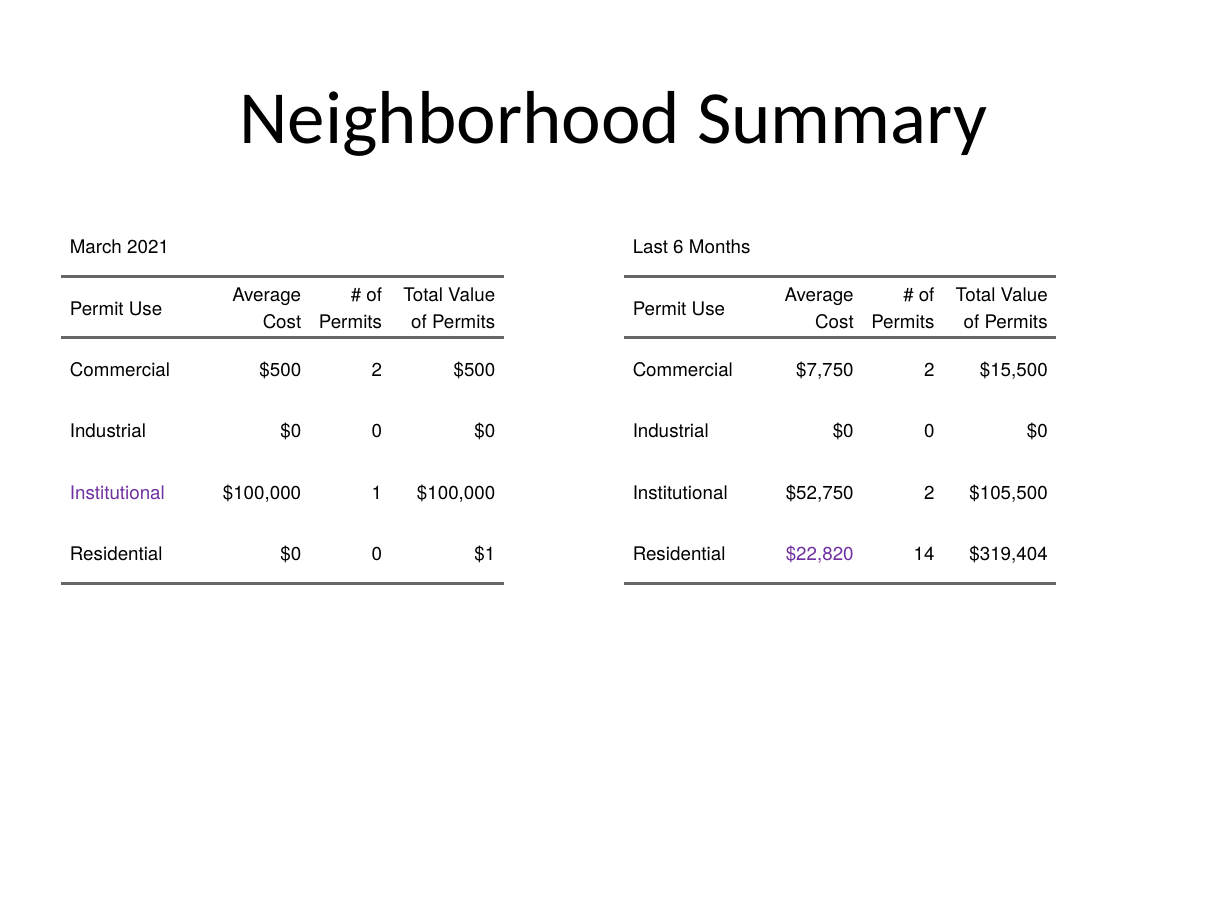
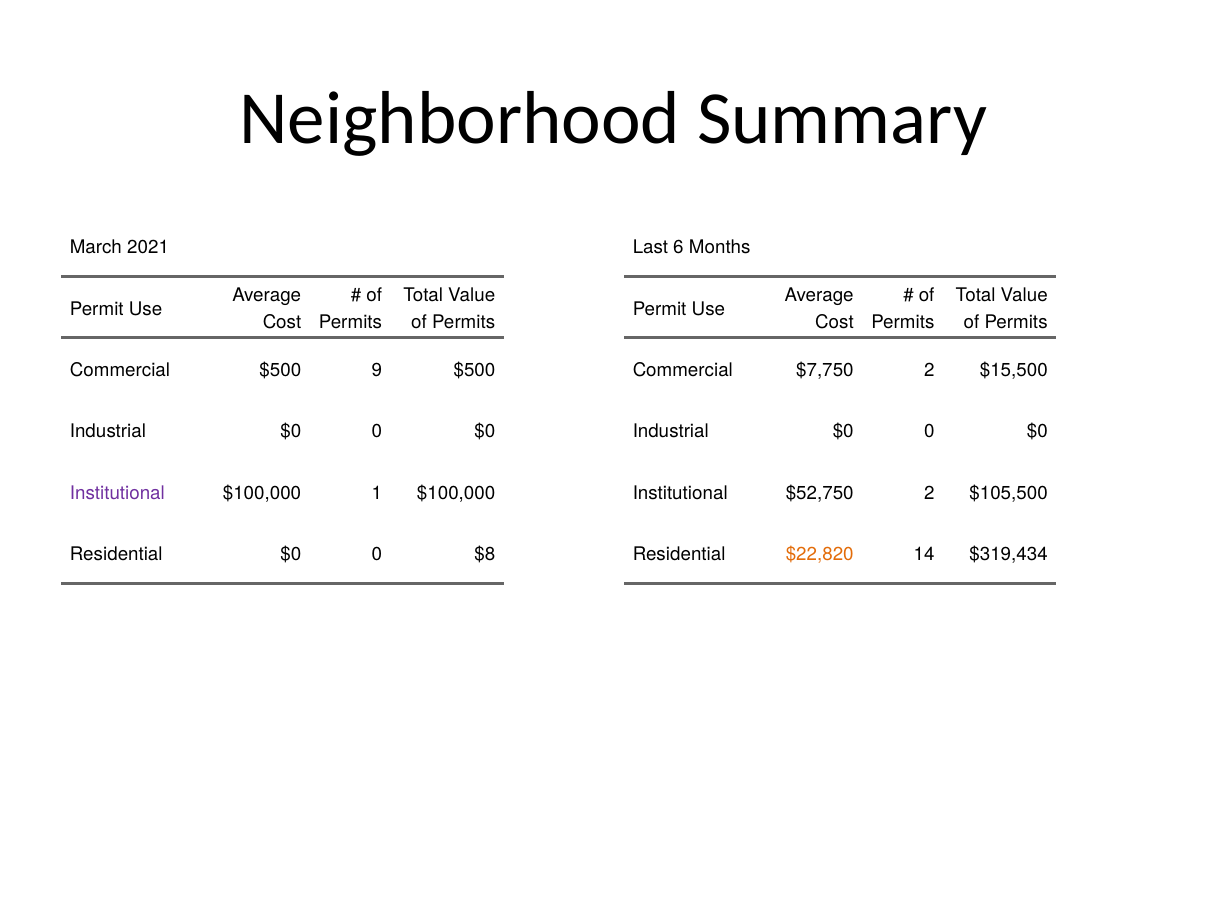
$500 2: 2 -> 9 (377, 370)
$1: $1 -> $8 (485, 555)
$22,820 colour: purple -> orange (820, 555)
$319,404: $319,404 -> $319,434 (1009, 555)
